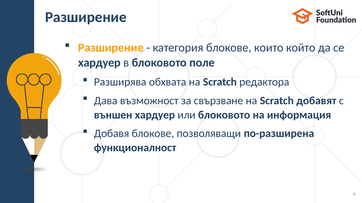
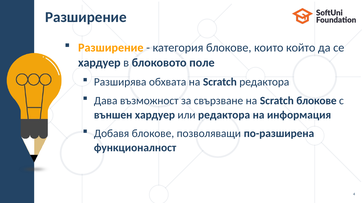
Scratch добавят: добавят -> блокове (316, 101)
или блоковото: блоковото -> редактора (224, 115)
